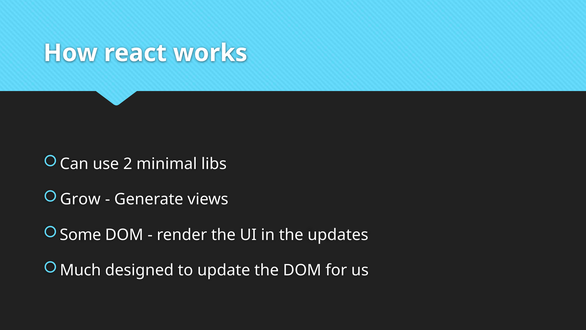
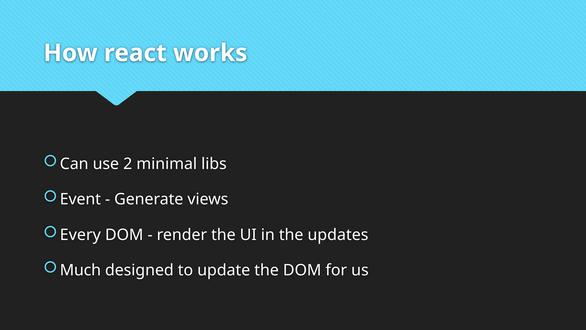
Grow: Grow -> Event (80, 199)
Some: Some -> Every (80, 235)
